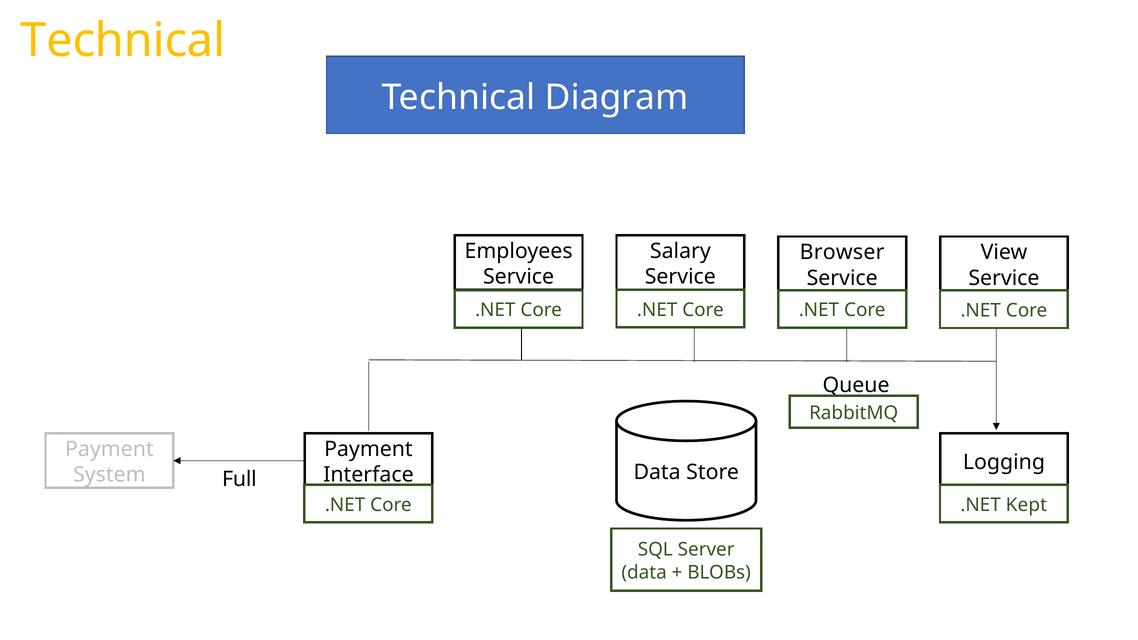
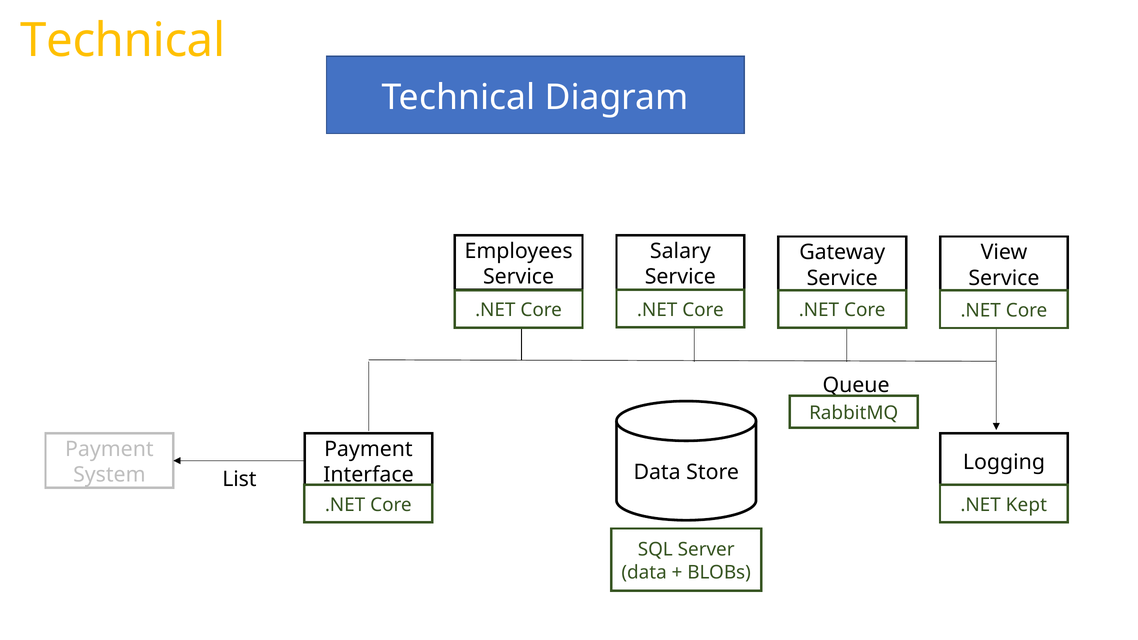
Browser: Browser -> Gateway (842, 252)
Full: Full -> List (239, 479)
